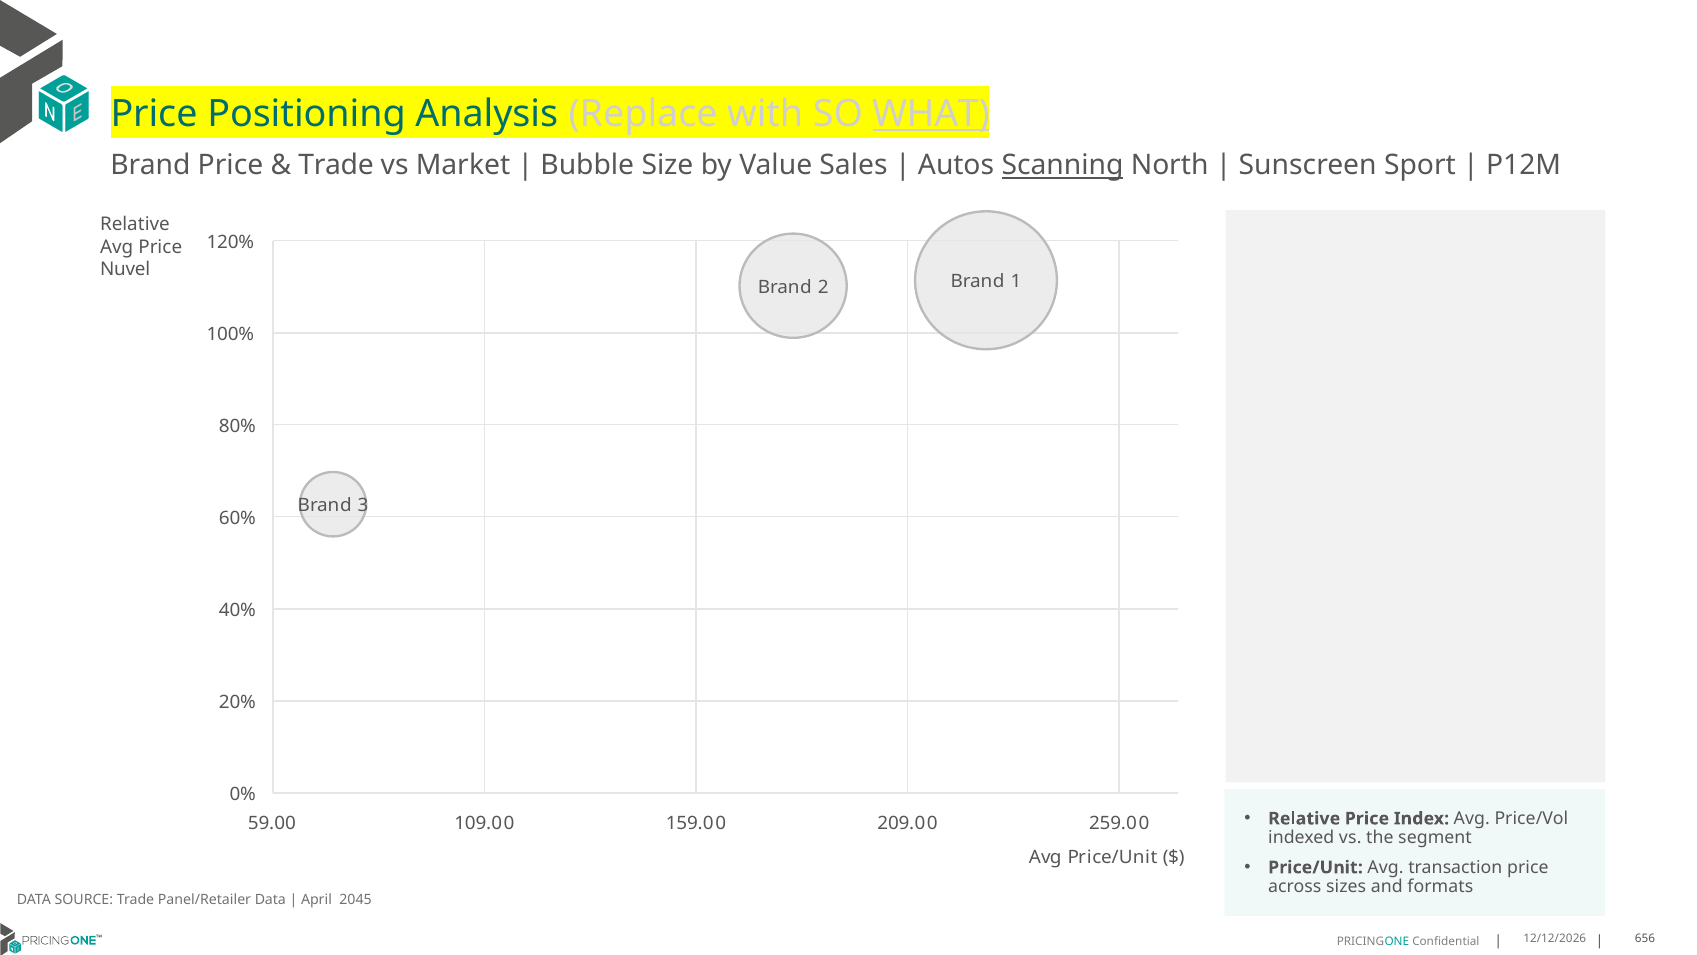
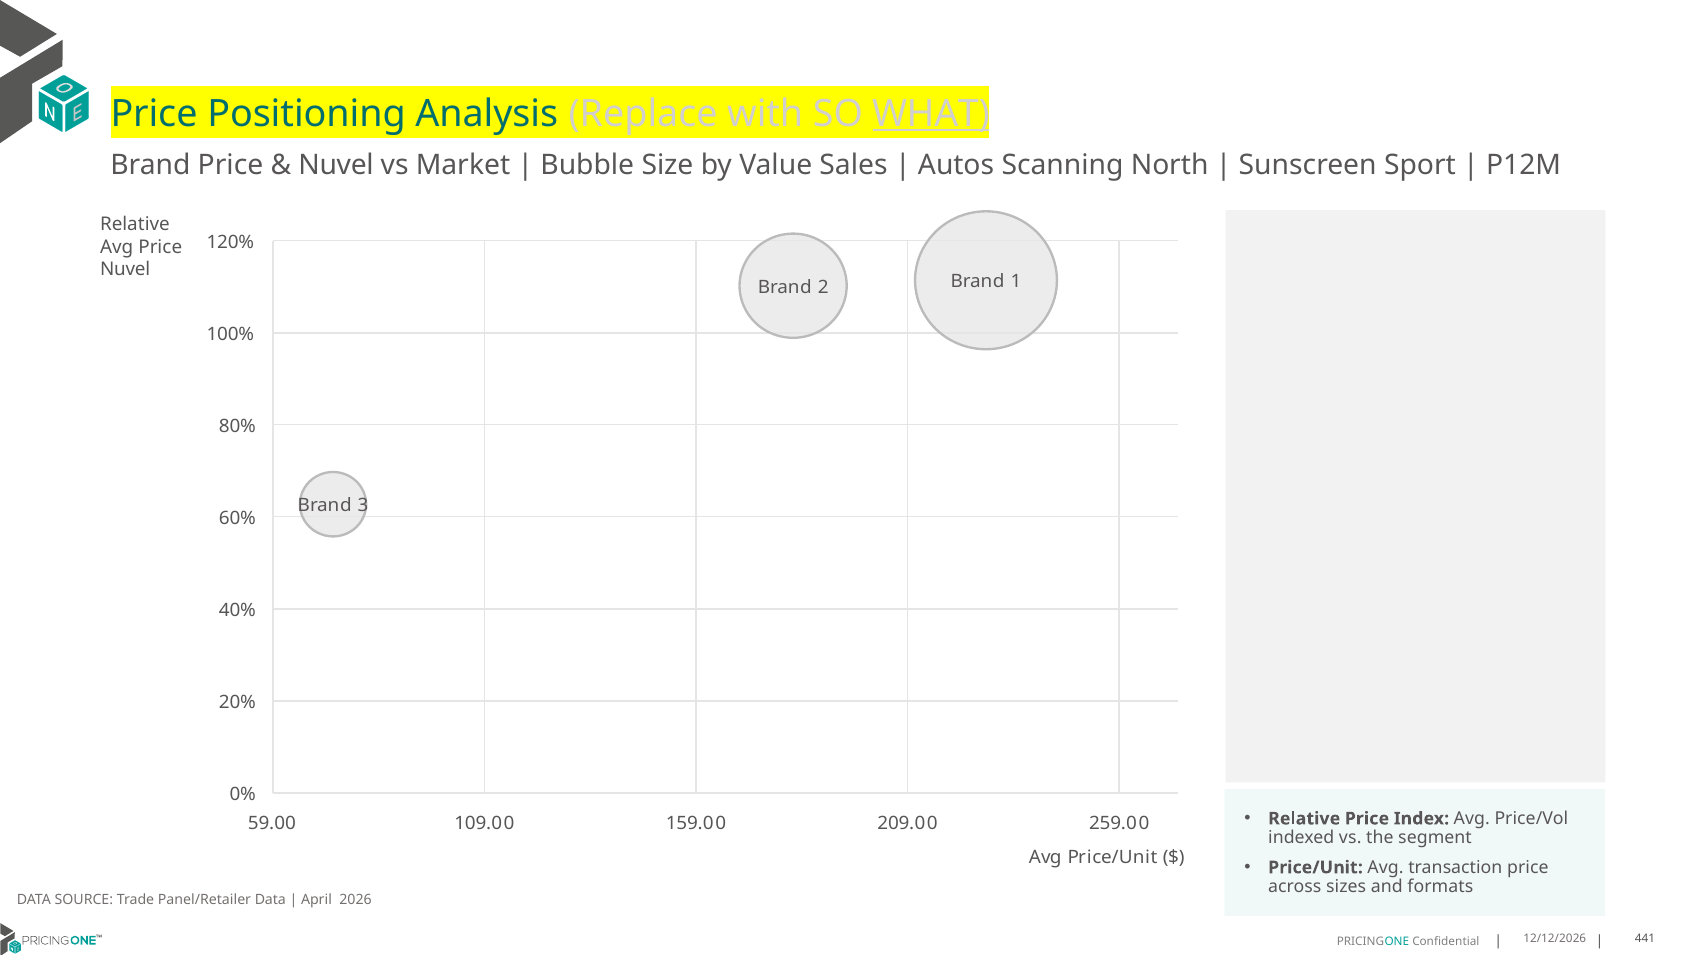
Trade: Trade -> Nuvel (336, 165)
Scanning underline: present -> none (1062, 165)
2045: 2045 -> 2026 (356, 899)
656: 656 -> 441 (1645, 939)
